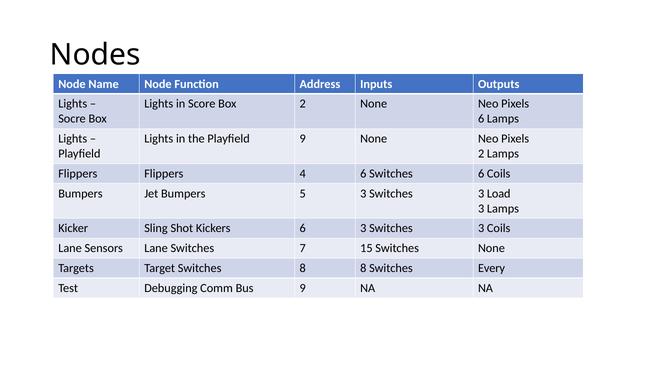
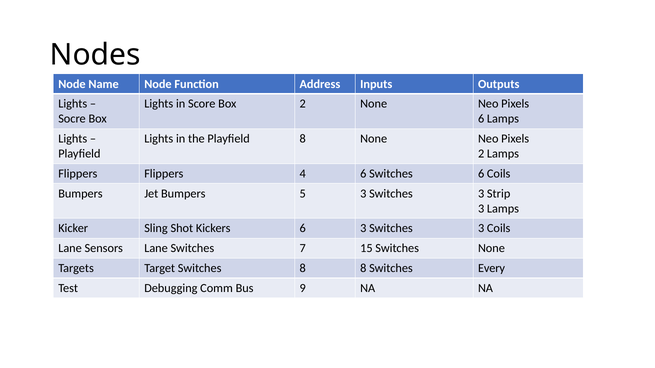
Playfield 9: 9 -> 8 (303, 139)
Load: Load -> Strip (499, 194)
